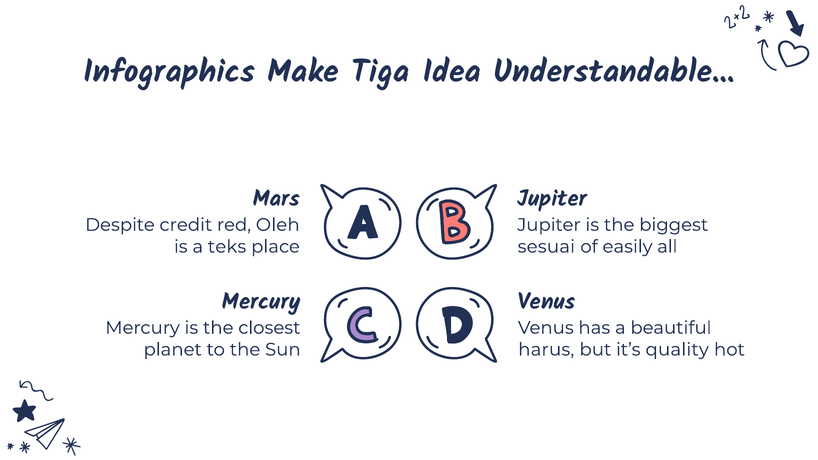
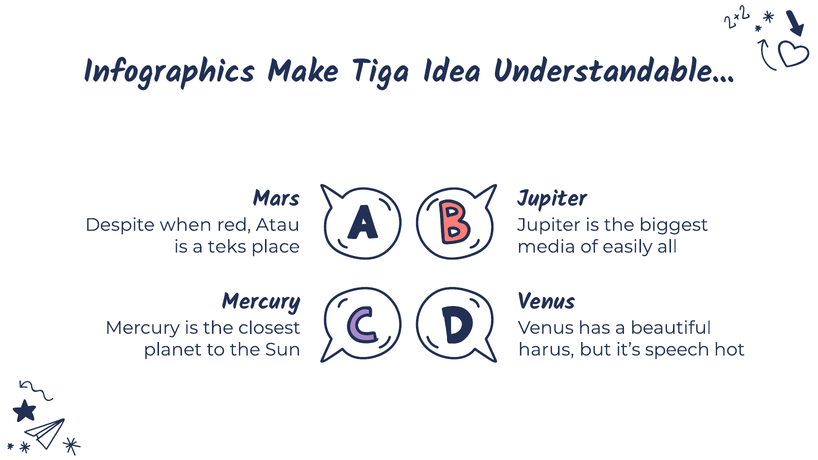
credit: credit -> when (186, 225)
Oleh: Oleh -> Atau (278, 225)
sesuai: sesuai -> media (546, 247)
quality: quality -> speech (677, 350)
